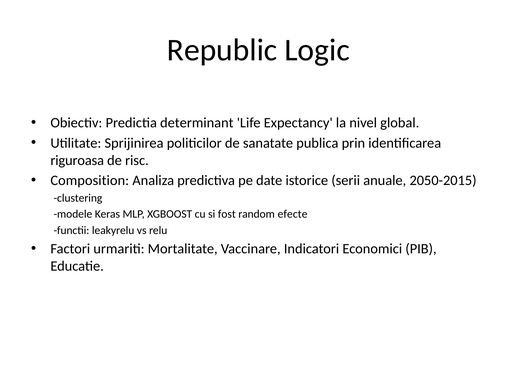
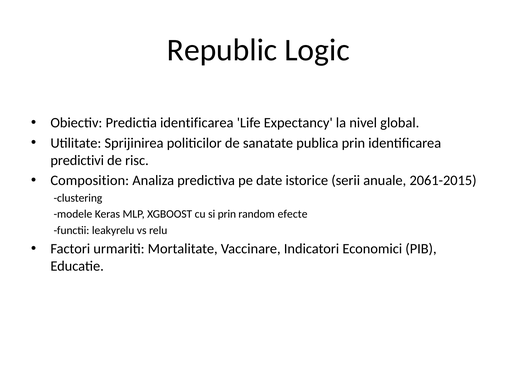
Predictia determinant: determinant -> identificarea (197, 123)
riguroasa: riguroasa -> predictivi (77, 160)
2050-2015: 2050-2015 -> 2061-2015 (443, 180)
si fost: fost -> prin (227, 214)
